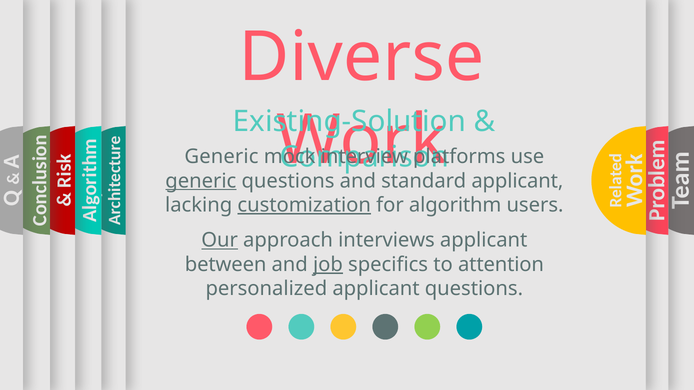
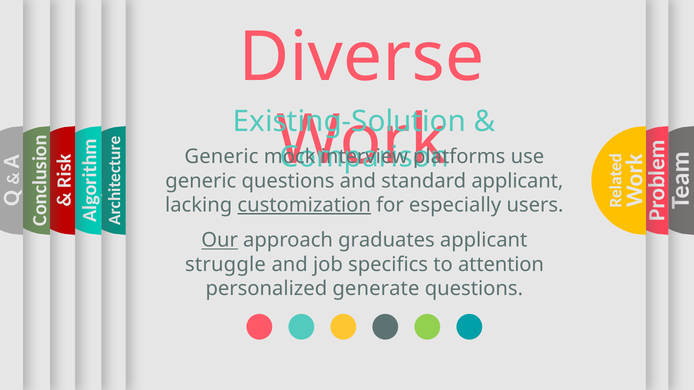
generic underline: present -> none (201, 181)
algorithm: algorithm -> especially (455, 205)
interviews: interviews -> graduates (386, 240)
between: between -> struggle (225, 265)
job underline: present -> none (328, 265)
personalized applicant: applicant -> generate (376, 289)
